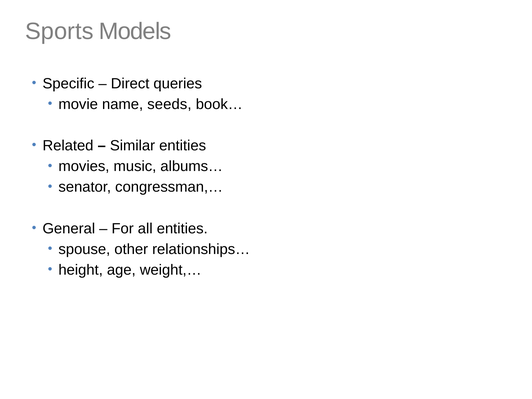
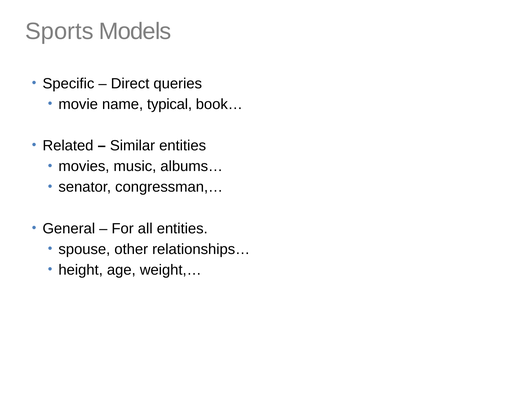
seeds: seeds -> typical (170, 104)
